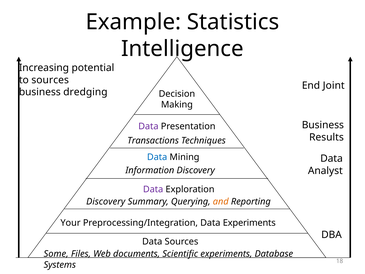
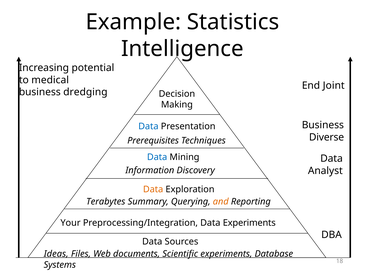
to sources: sources -> medical (50, 80)
Data colour: purple -> blue (148, 126)
Results: Results -> Diverse (327, 137)
Transactions: Transactions -> Prerequisites (153, 141)
Data colour: purple -> orange (153, 189)
Discovery: Discovery -> Terabytes (106, 201)
Some: Some -> Ideas (56, 254)
